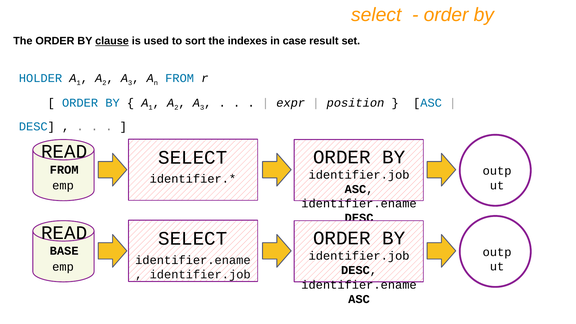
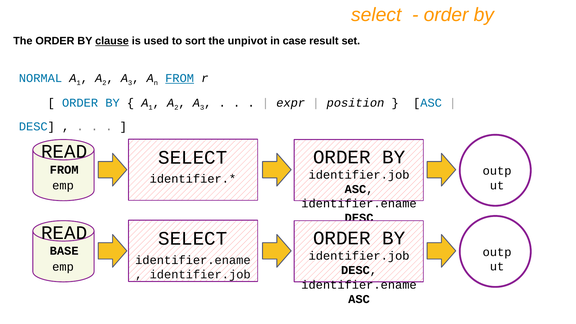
indexes: indexes -> unpivot (247, 41)
HOLDER: HOLDER -> NORMAL (40, 78)
FROM underline: none -> present (180, 78)
